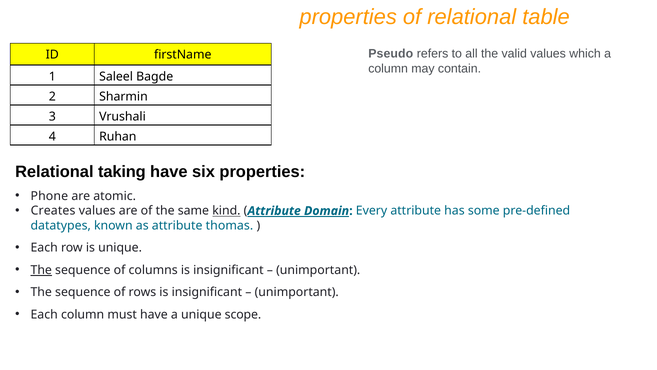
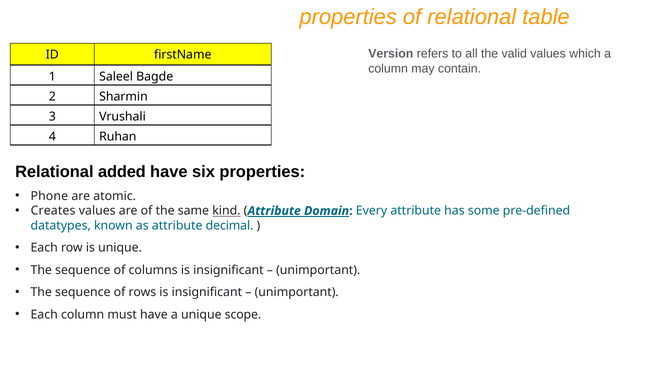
Pseudo: Pseudo -> Version (391, 54)
taking: taking -> added (122, 172)
thomas: thomas -> decimal (230, 225)
The underline: present -> none (41, 270)
